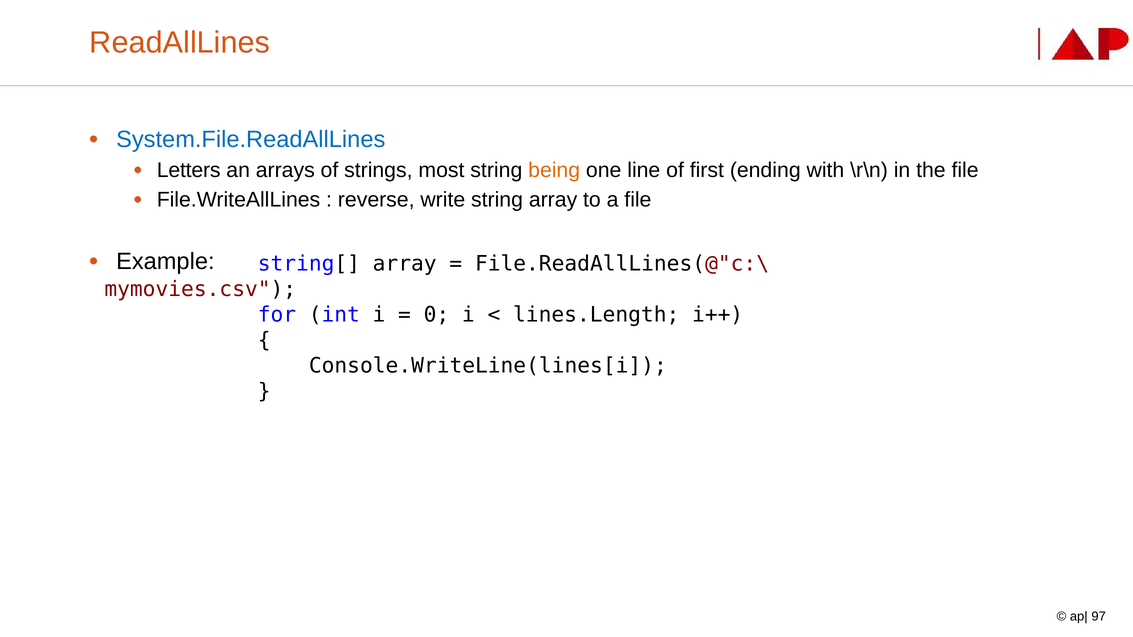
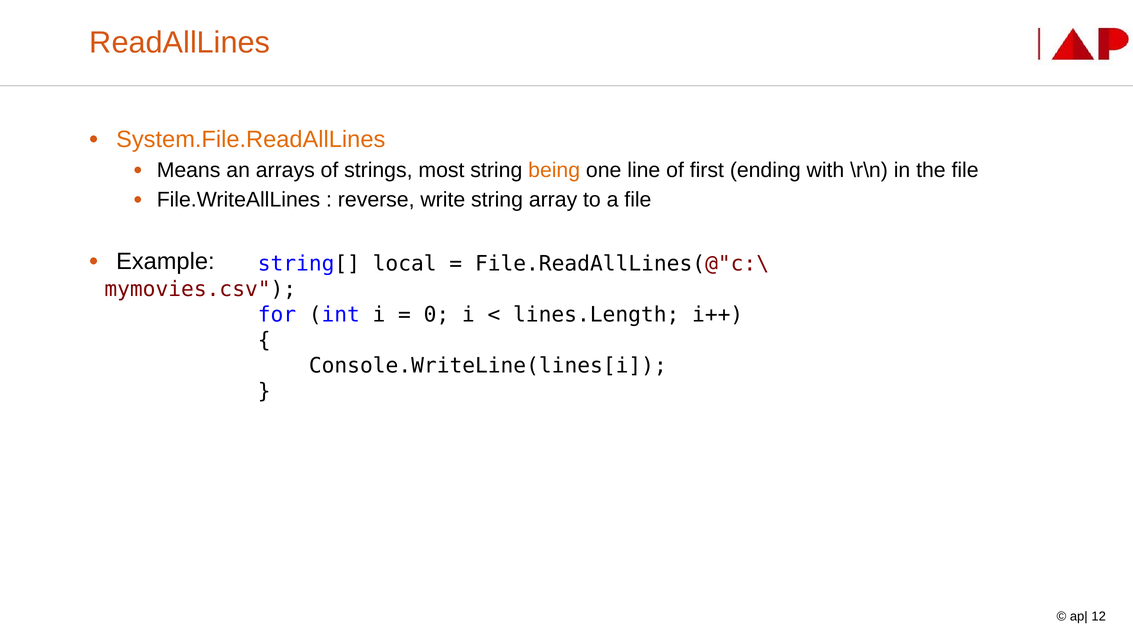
System.File.ReadAllLines colour: blue -> orange (251, 139)
Letters: Letters -> Means (189, 170)
string[ array: array -> local (405, 264)
97: 97 -> 12 (1099, 617)
